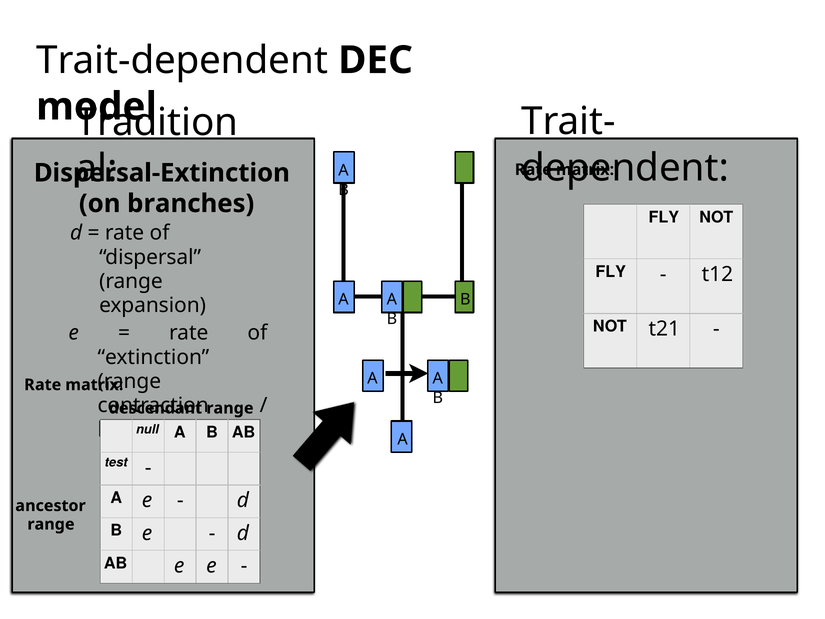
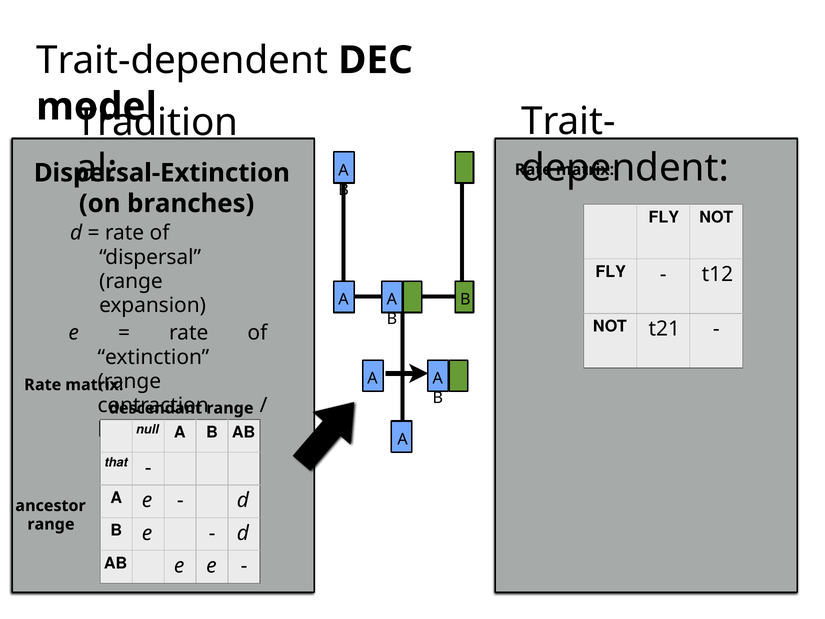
test: test -> that (116, 462)
